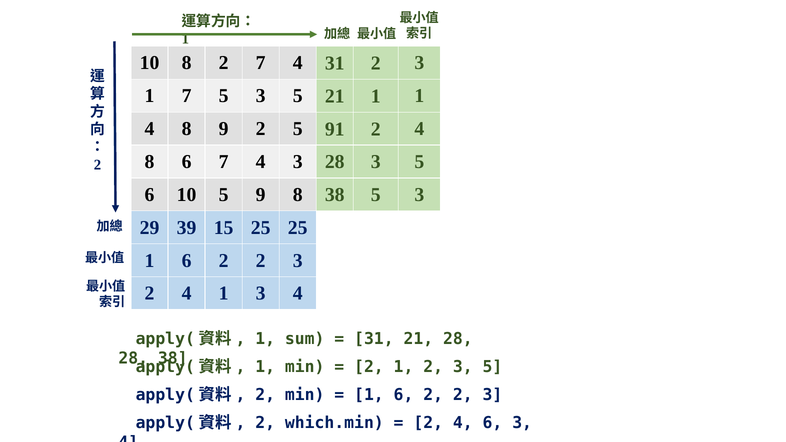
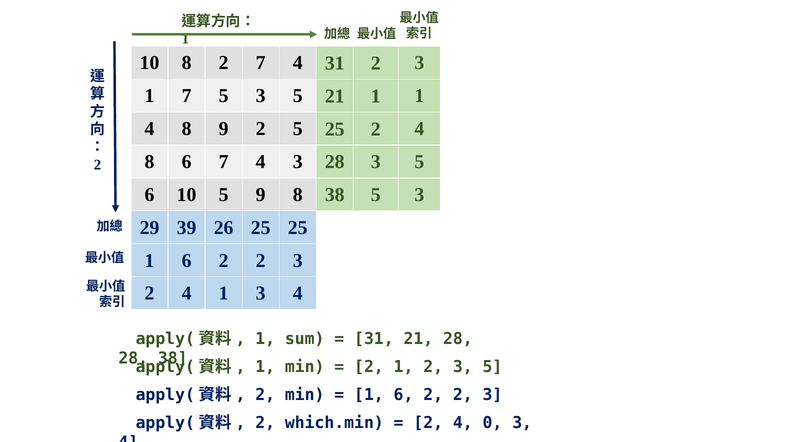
5 91: 91 -> 25 (335, 129)
15: 15 -> 26 (224, 228)
4 6: 6 -> 0 (492, 423)
